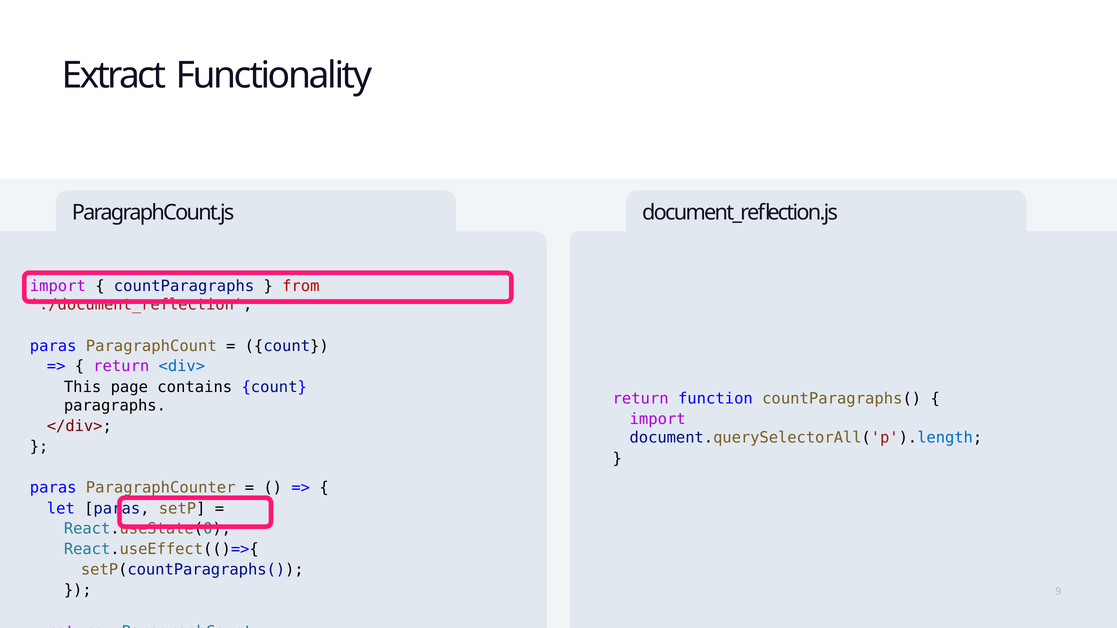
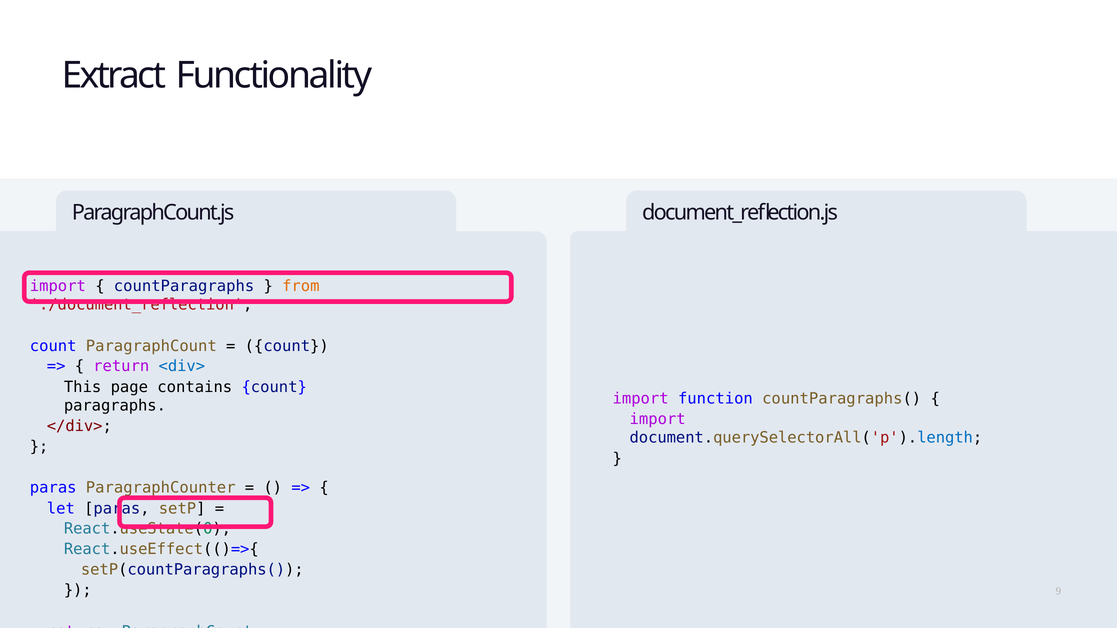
from colour: red -> orange (301, 286)
paras: paras -> count (53, 346)
return: return -> import (641, 399)
